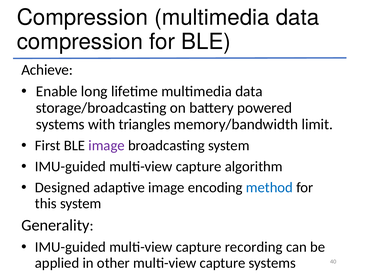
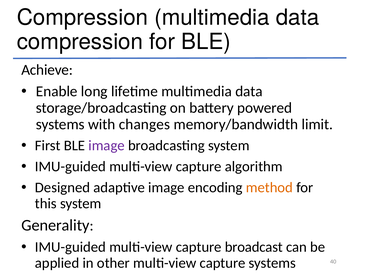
triangles: triangles -> changes (144, 124)
method colour: blue -> orange (269, 187)
recording: recording -> broadcast (254, 247)
